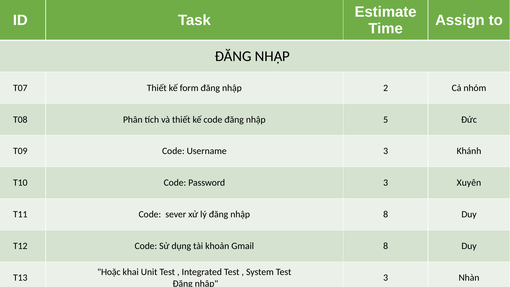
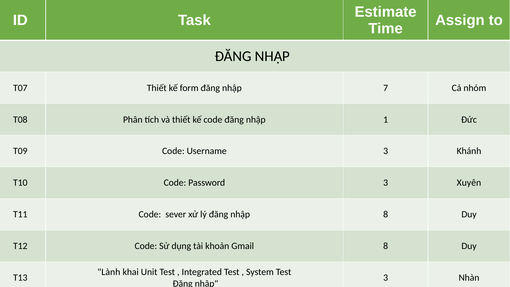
2: 2 -> 7 (386, 88)
5: 5 -> 1 (386, 119)
Hoặc: Hoặc -> Lành (109, 272)
